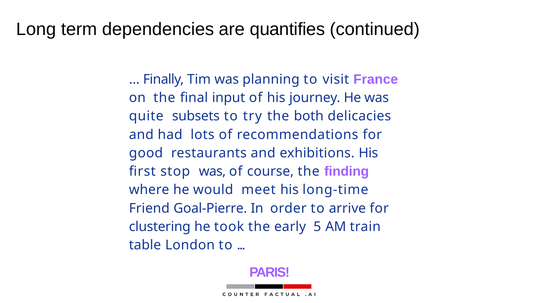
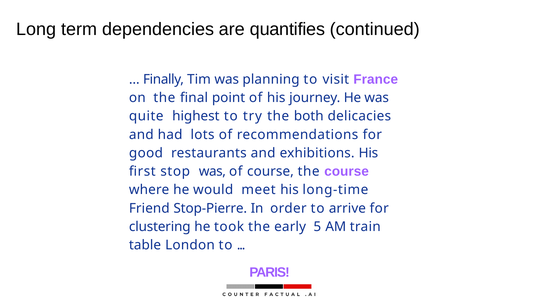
input: input -> point (229, 98)
subsets: subsets -> highest (196, 116)
the finding: finding -> course (347, 172)
Goal-Pierre: Goal-Pierre -> Stop-Pierre (210, 208)
